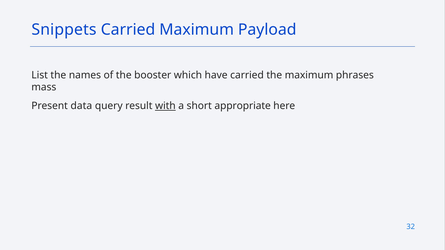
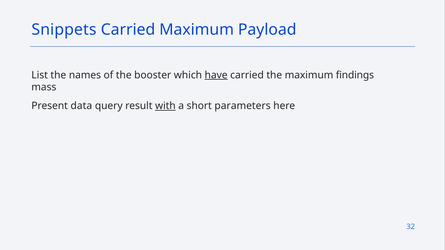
have underline: none -> present (216, 75)
phrases: phrases -> findings (355, 75)
appropriate: appropriate -> parameters (243, 106)
